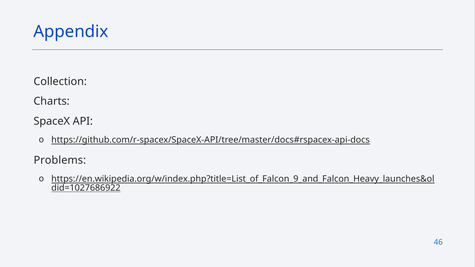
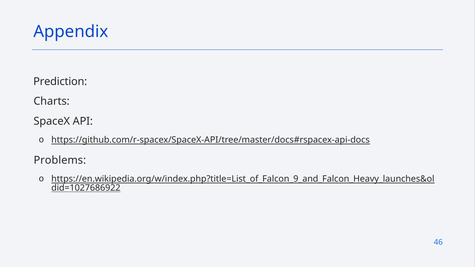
Collection: Collection -> Prediction (60, 81)
